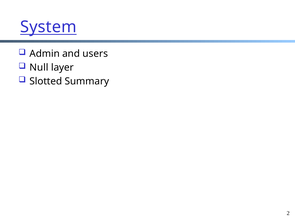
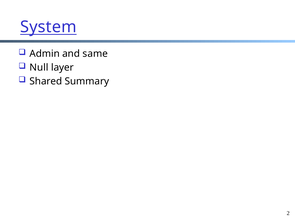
users: users -> same (95, 54)
Slotted: Slotted -> Shared (46, 81)
